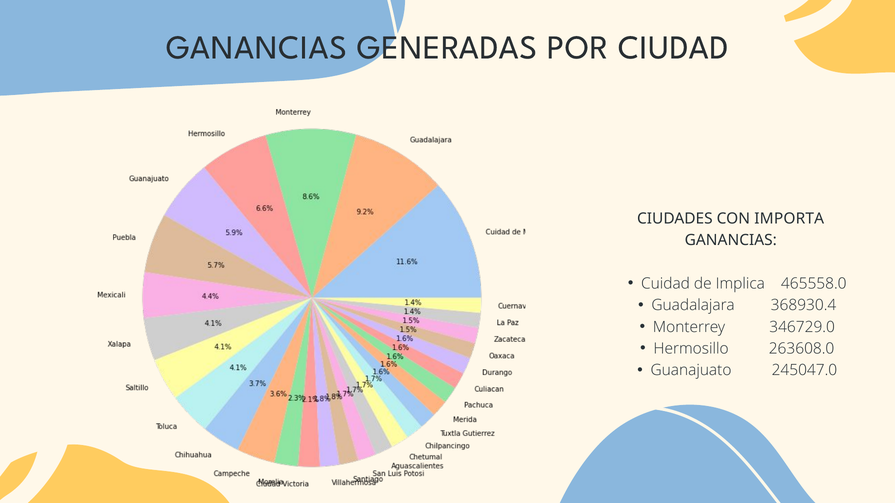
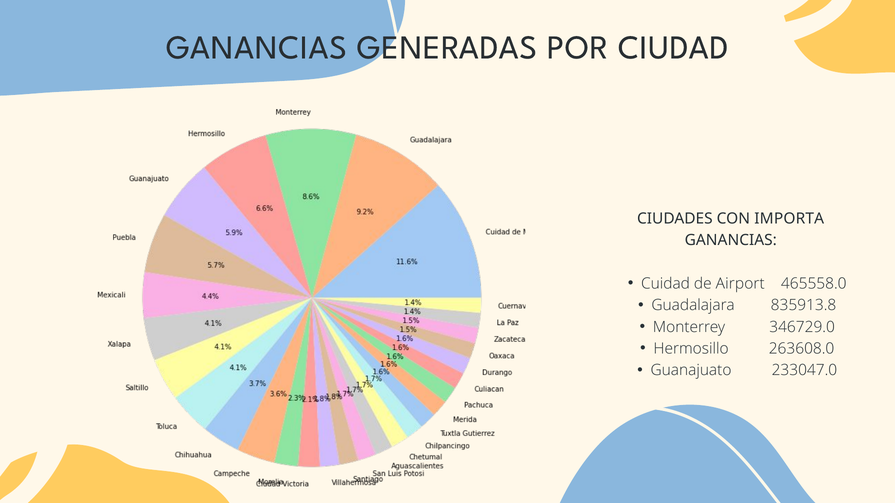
Implica: Implica -> Airport (740, 284)
368930.4: 368930.4 -> 835913.8 (804, 306)
245047.0: 245047.0 -> 233047.0 (804, 371)
